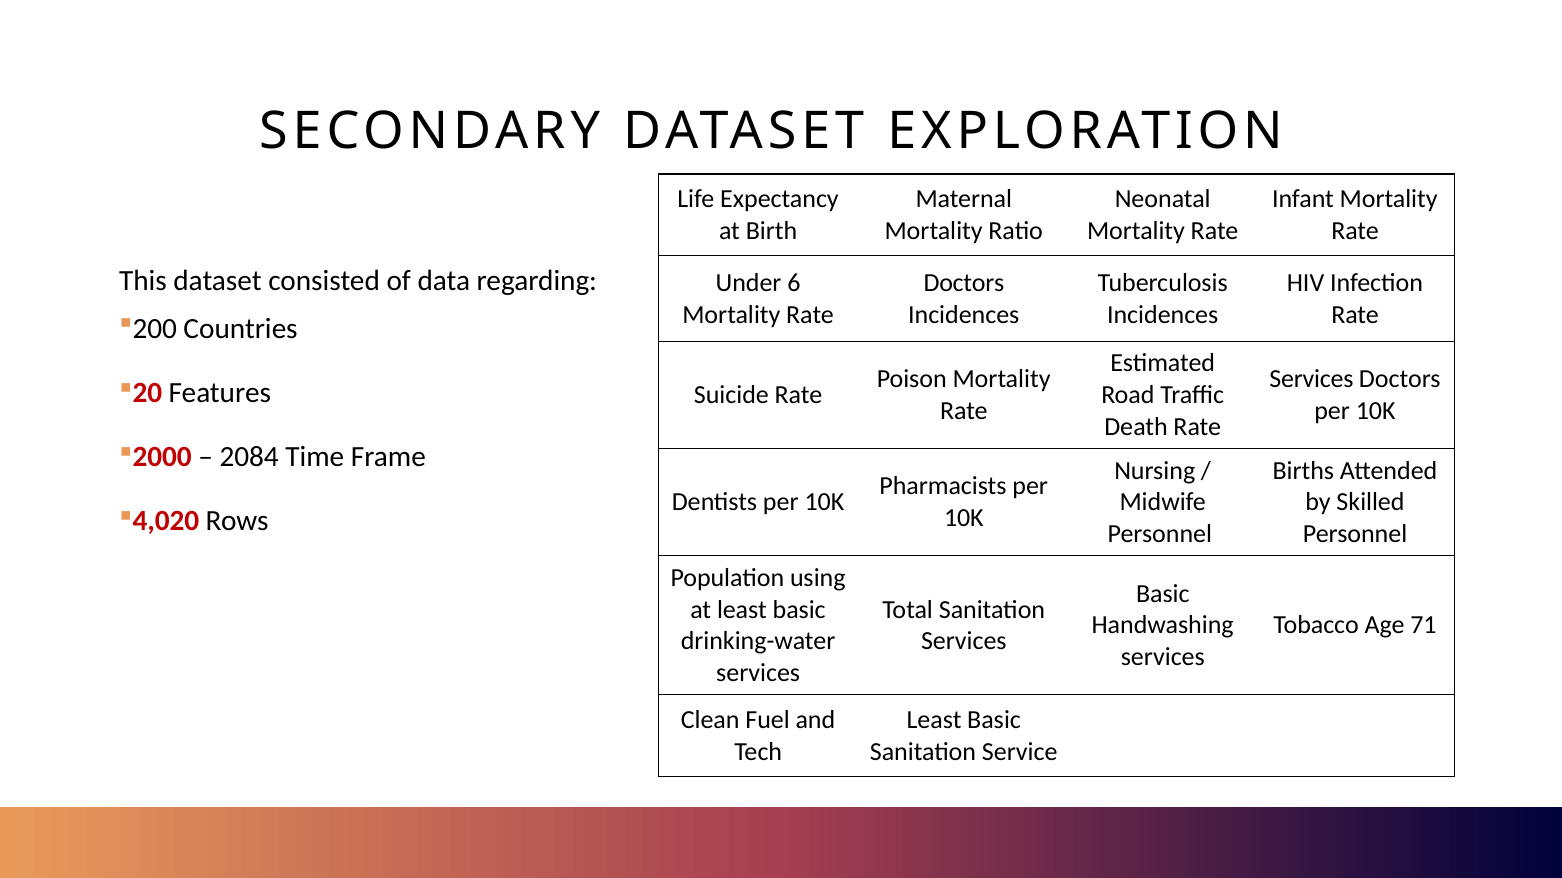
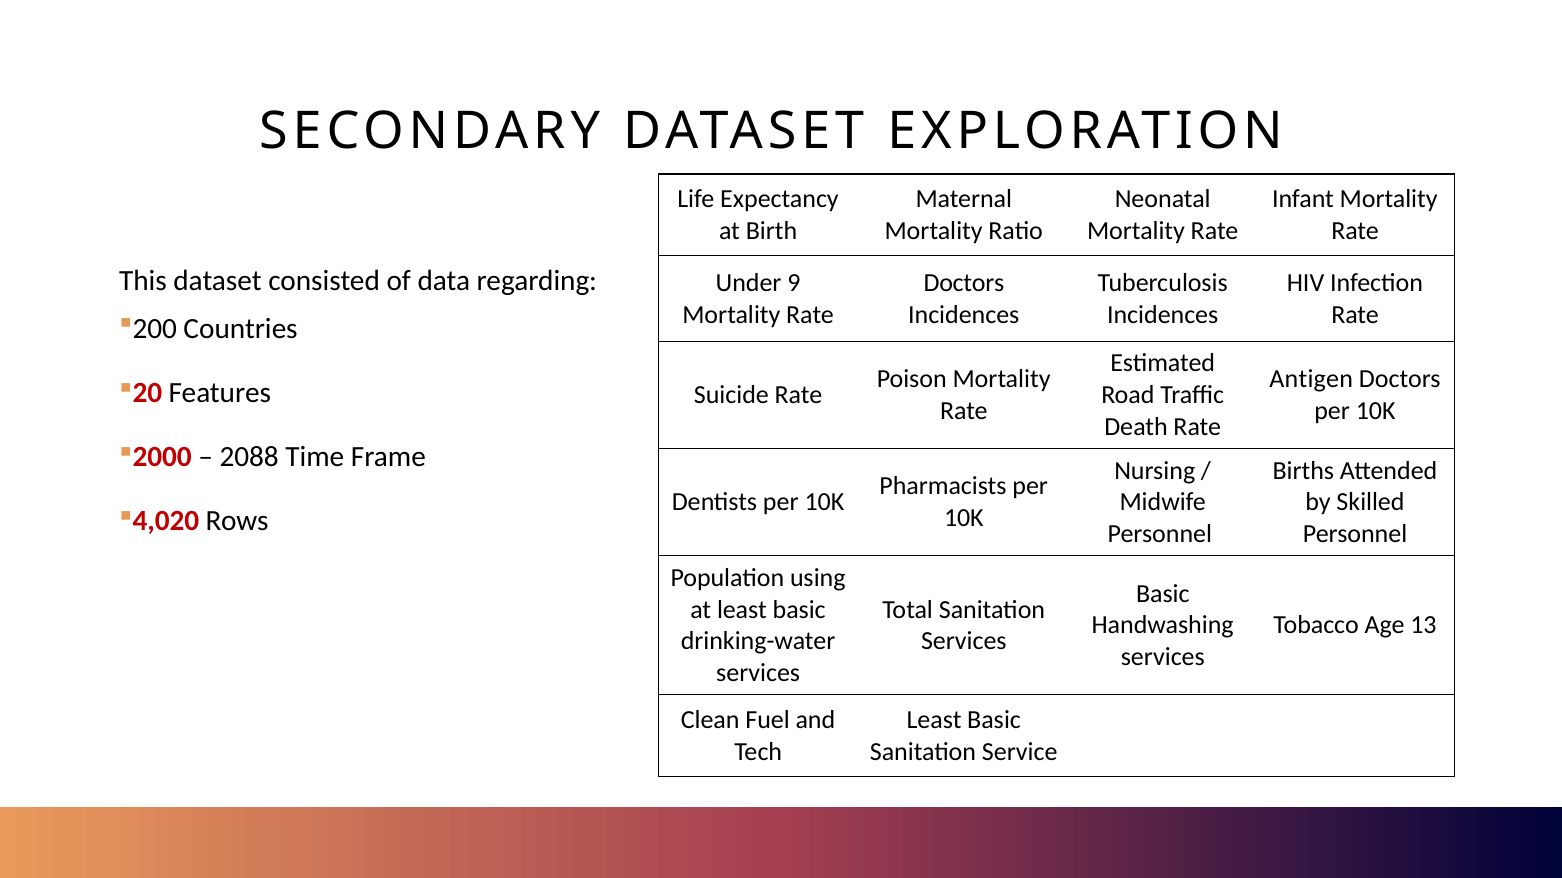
Under 6: 6 -> 9 (794, 283)
Services: Services -> Antigen (1311, 379)
2084: 2084 -> 2088 (249, 457)
71: 71 -> 13 (1423, 626)
